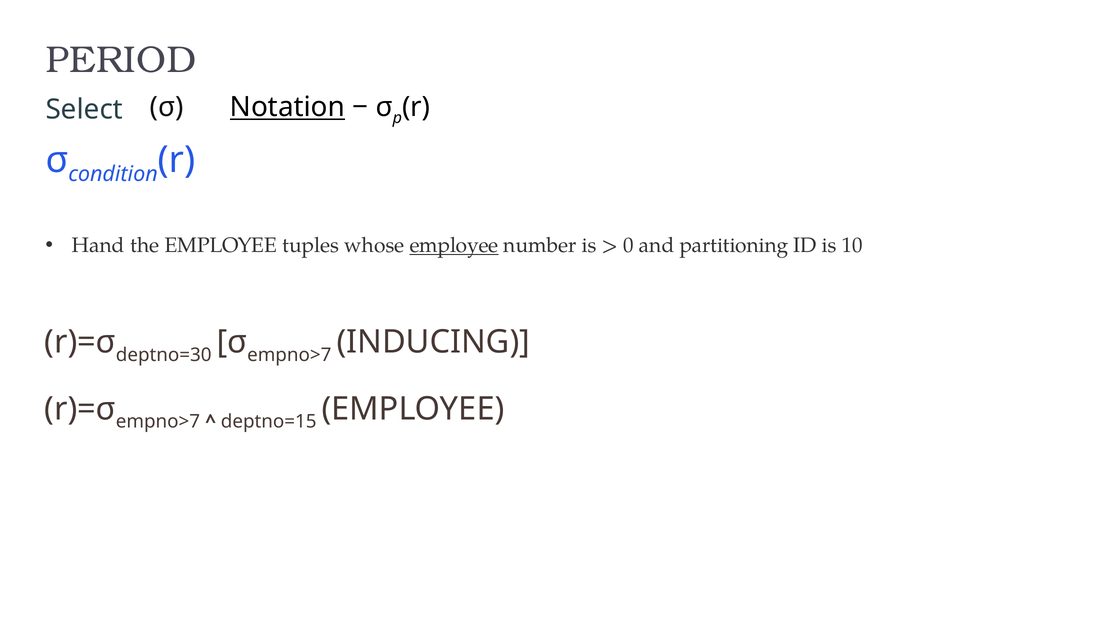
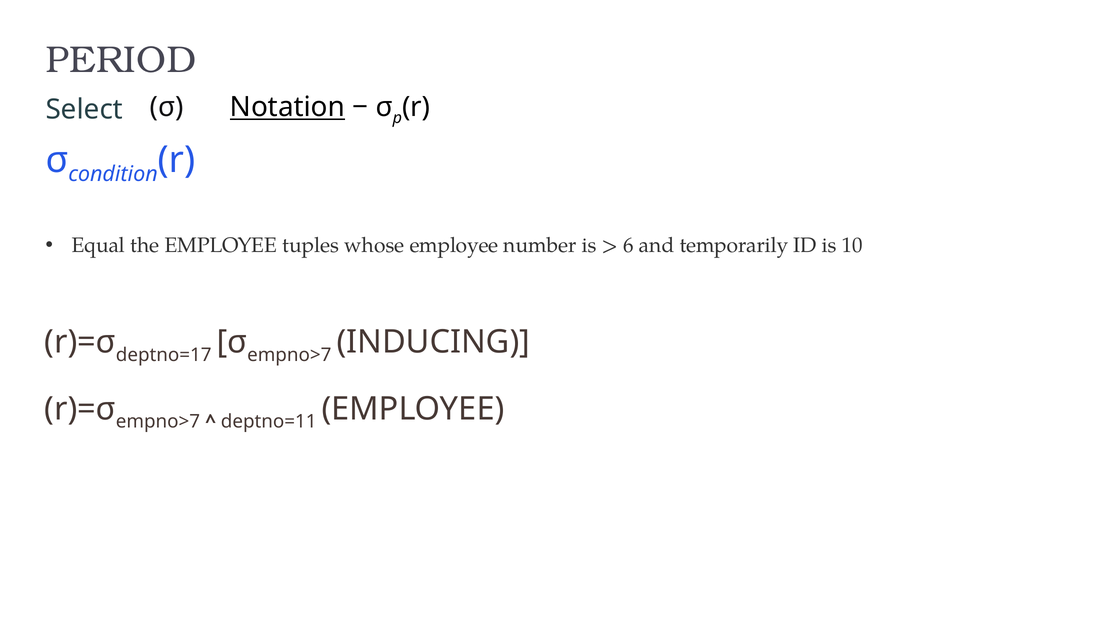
Hand: Hand -> Equal (98, 246)
employee underline: present -> none (454, 246)
0: 0 -> 6 (628, 246)
partitioning: partitioning -> temporarily (734, 246)
deptno=30: deptno=30 -> deptno=17 (164, 355)
deptno=15: deptno=15 -> deptno=11 (269, 422)
